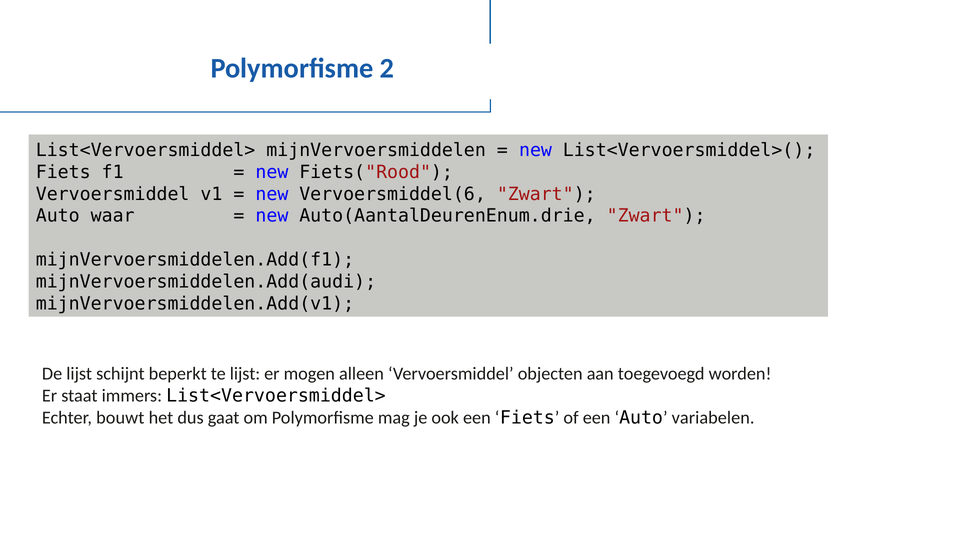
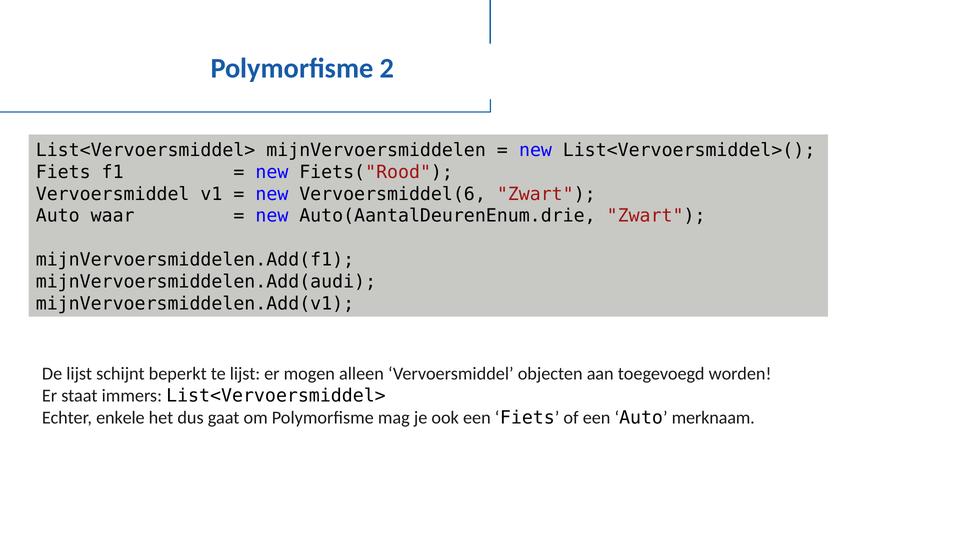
bouwt: bouwt -> enkele (120, 418)
variabelen: variabelen -> merknaam (713, 418)
